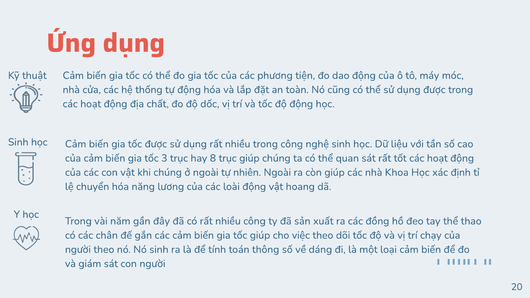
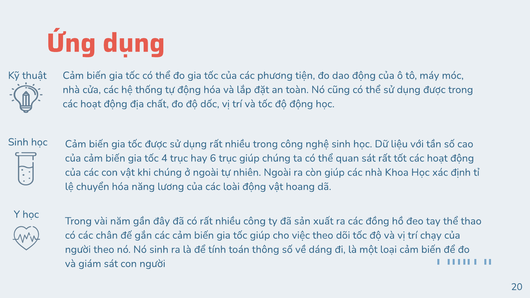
3: 3 -> 4 (164, 158)
8: 8 -> 6 (213, 158)
